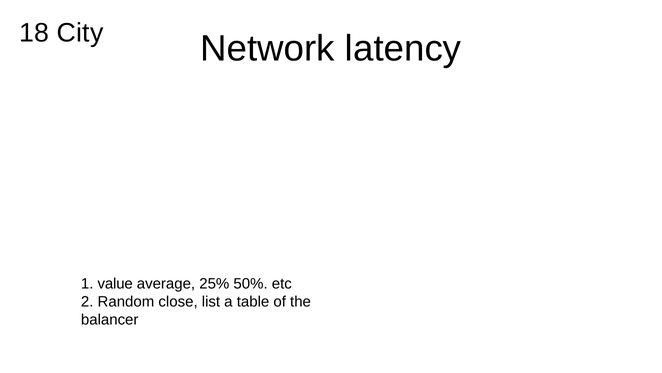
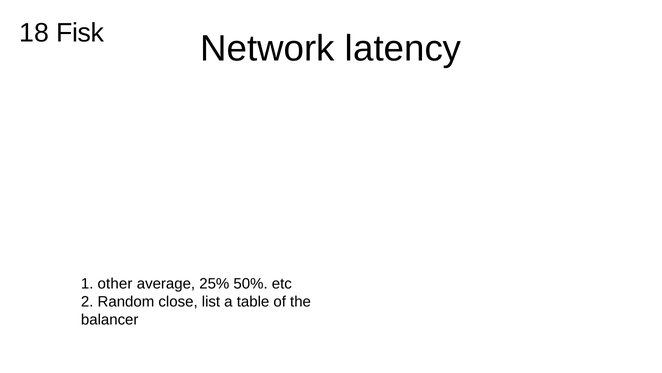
City: City -> Fisk (80, 33)
value: value -> other (115, 283)
